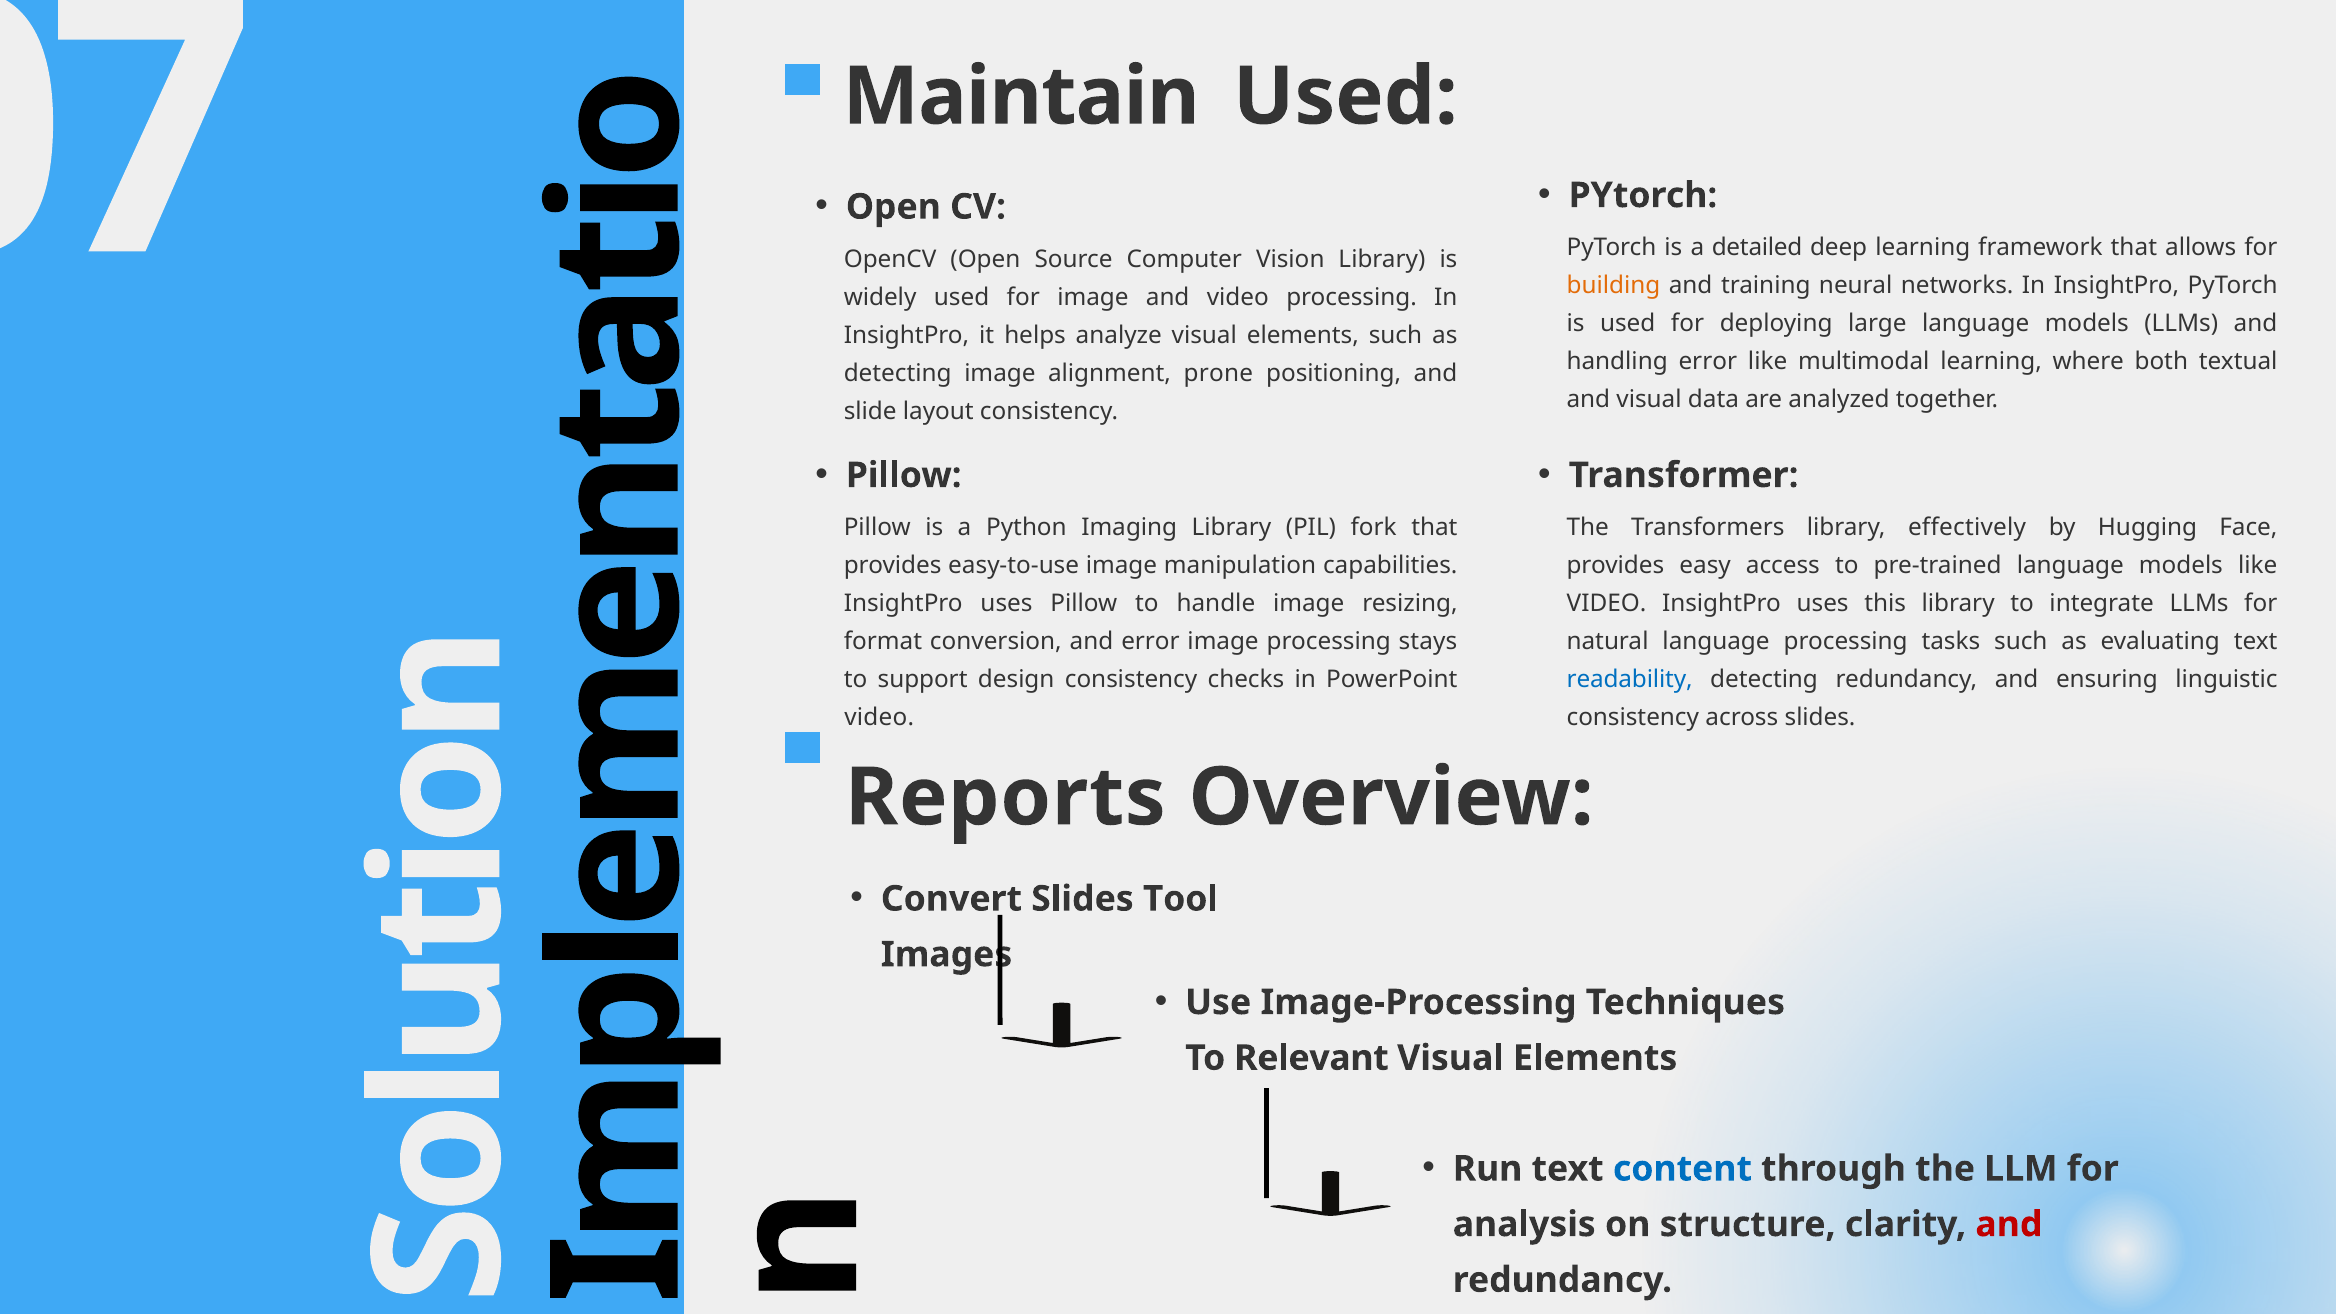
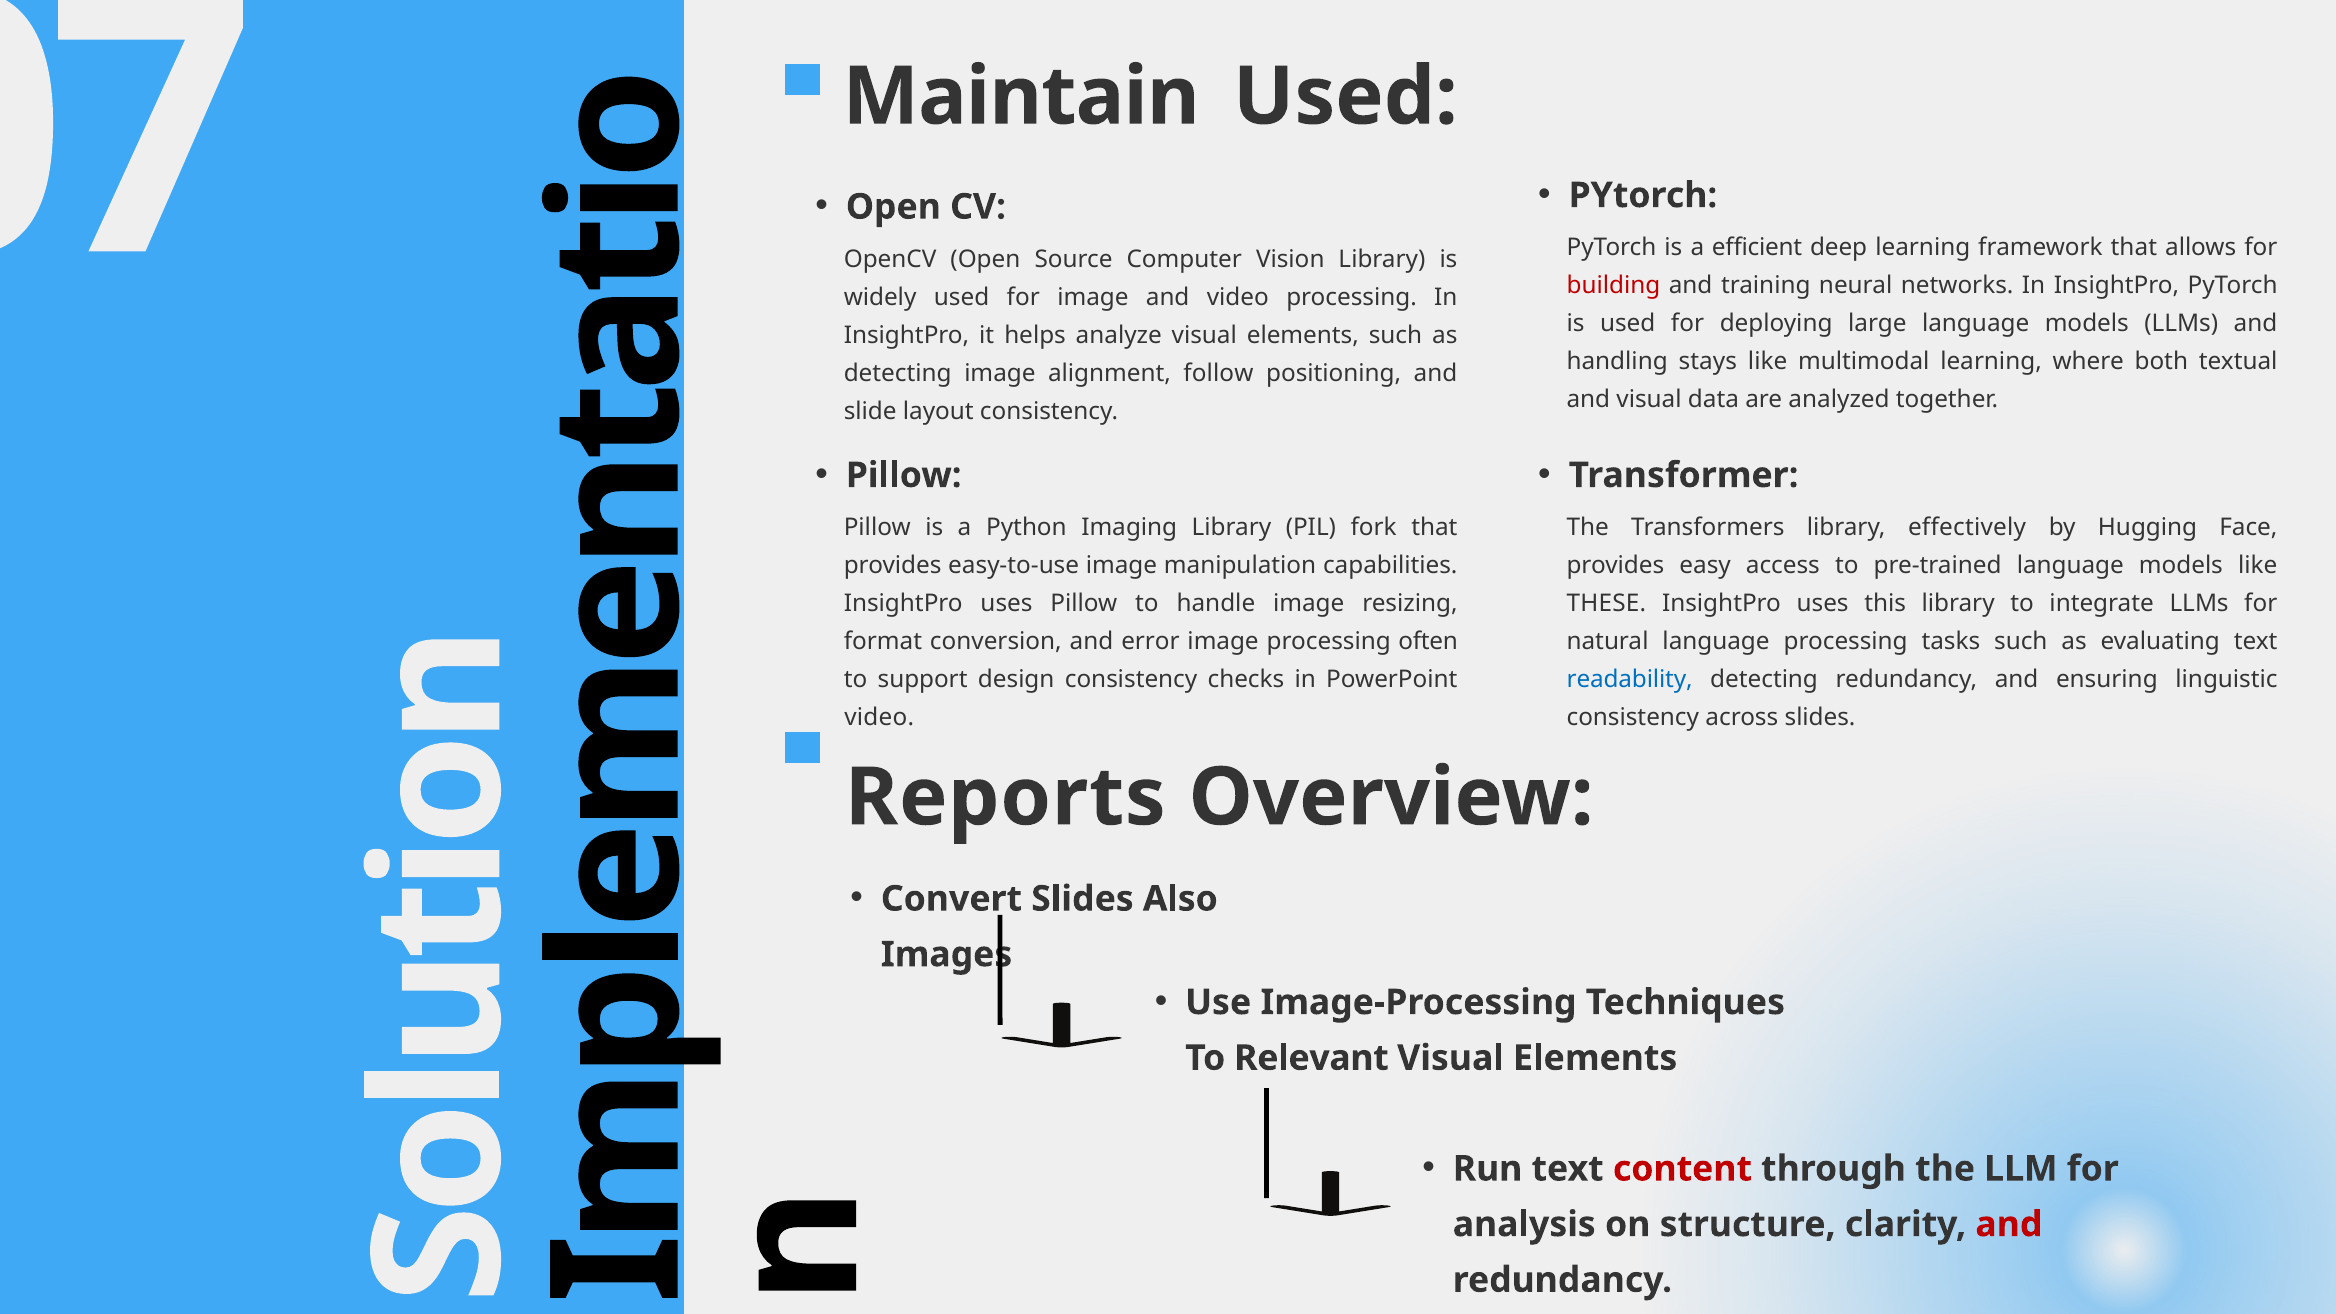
detailed: detailed -> efficient (1757, 248)
building colour: orange -> red (1614, 286)
handling error: error -> stays (1708, 362)
prone: prone -> follow (1218, 373)
VIDEO: VIDEO -> THESE (1606, 603)
stays: stays -> often (1428, 641)
Tool: Tool -> Also (1180, 899)
content colour: blue -> red (1682, 1169)
